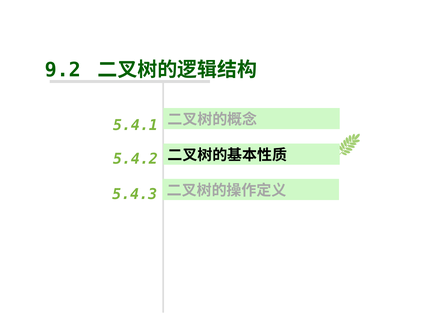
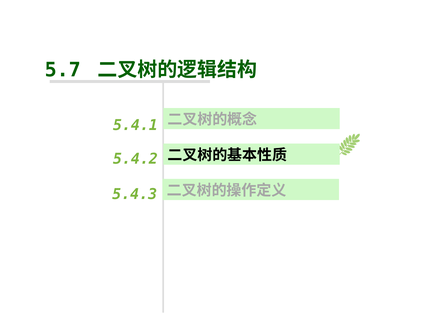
9.2: 9.2 -> 5.7 (63, 70)
